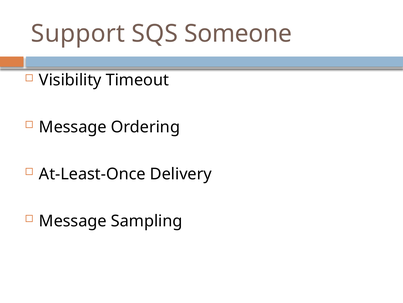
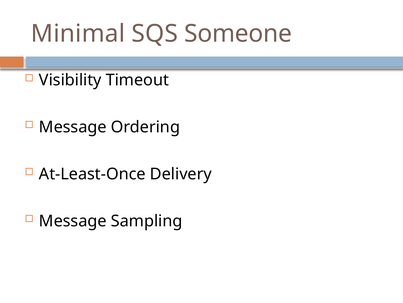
Support: Support -> Minimal (78, 34)
